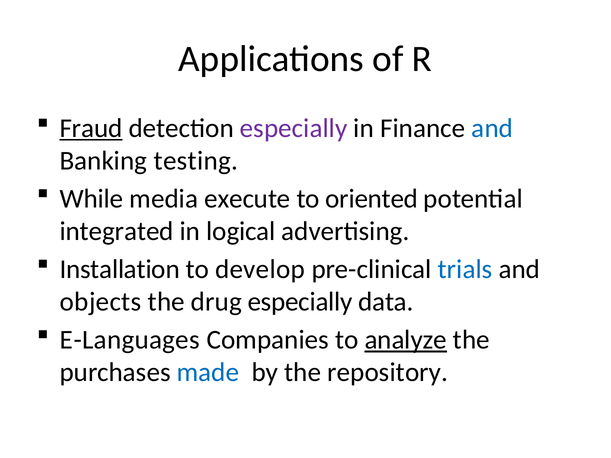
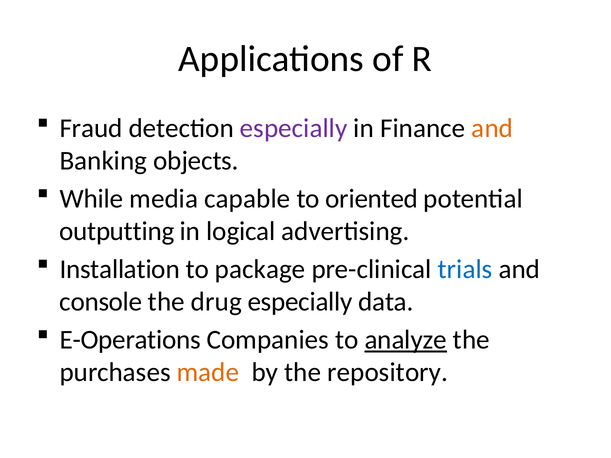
Fraud underline: present -> none (91, 128)
and colour: blue -> orange (492, 128)
testing: testing -> objects (196, 161)
execute: execute -> capable (247, 199)
integrated: integrated -> outputting (117, 231)
develop: develop -> package (260, 269)
objects: objects -> console (101, 302)
E-Languages: E-Languages -> E-Operations (130, 340)
made colour: blue -> orange (208, 373)
